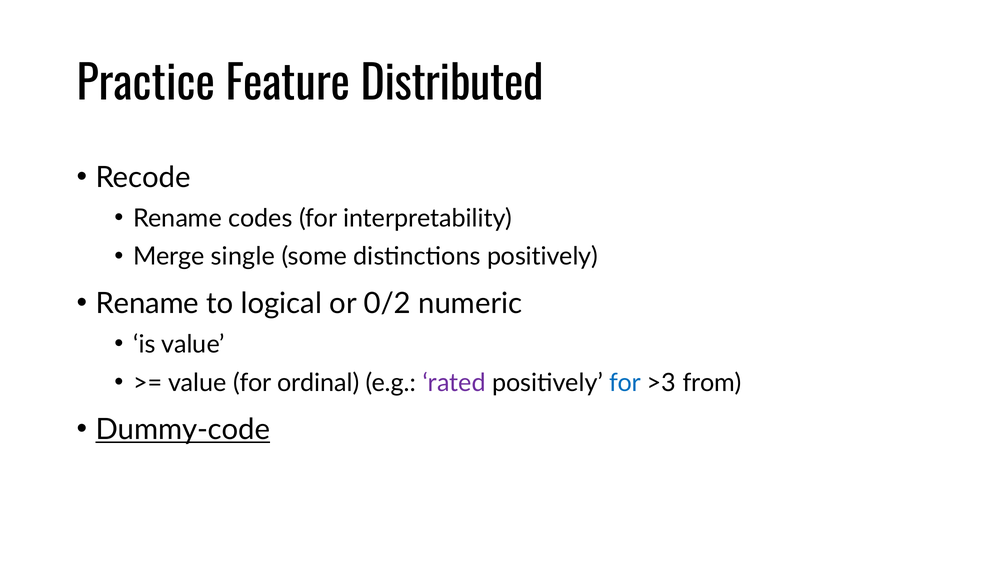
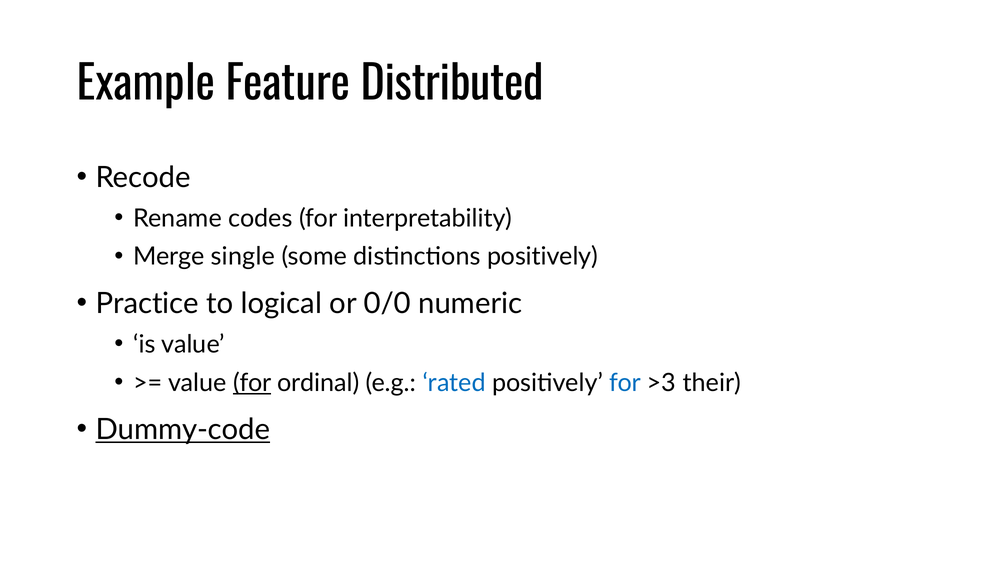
Practice: Practice -> Example (146, 85)
Rename: Rename -> Practice (147, 304)
0/2: 0/2 -> 0/0 (387, 304)
for underline: none -> present (252, 383)
rated colour: purple -> blue (454, 383)
from: from -> their (712, 383)
